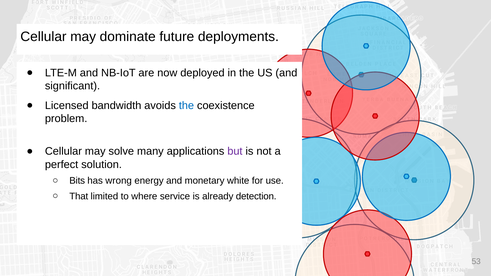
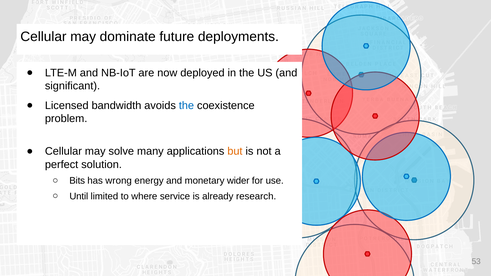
but colour: purple -> orange (235, 151)
white: white -> wider (238, 181)
That: That -> Until (79, 196)
detection: detection -> research (256, 196)
